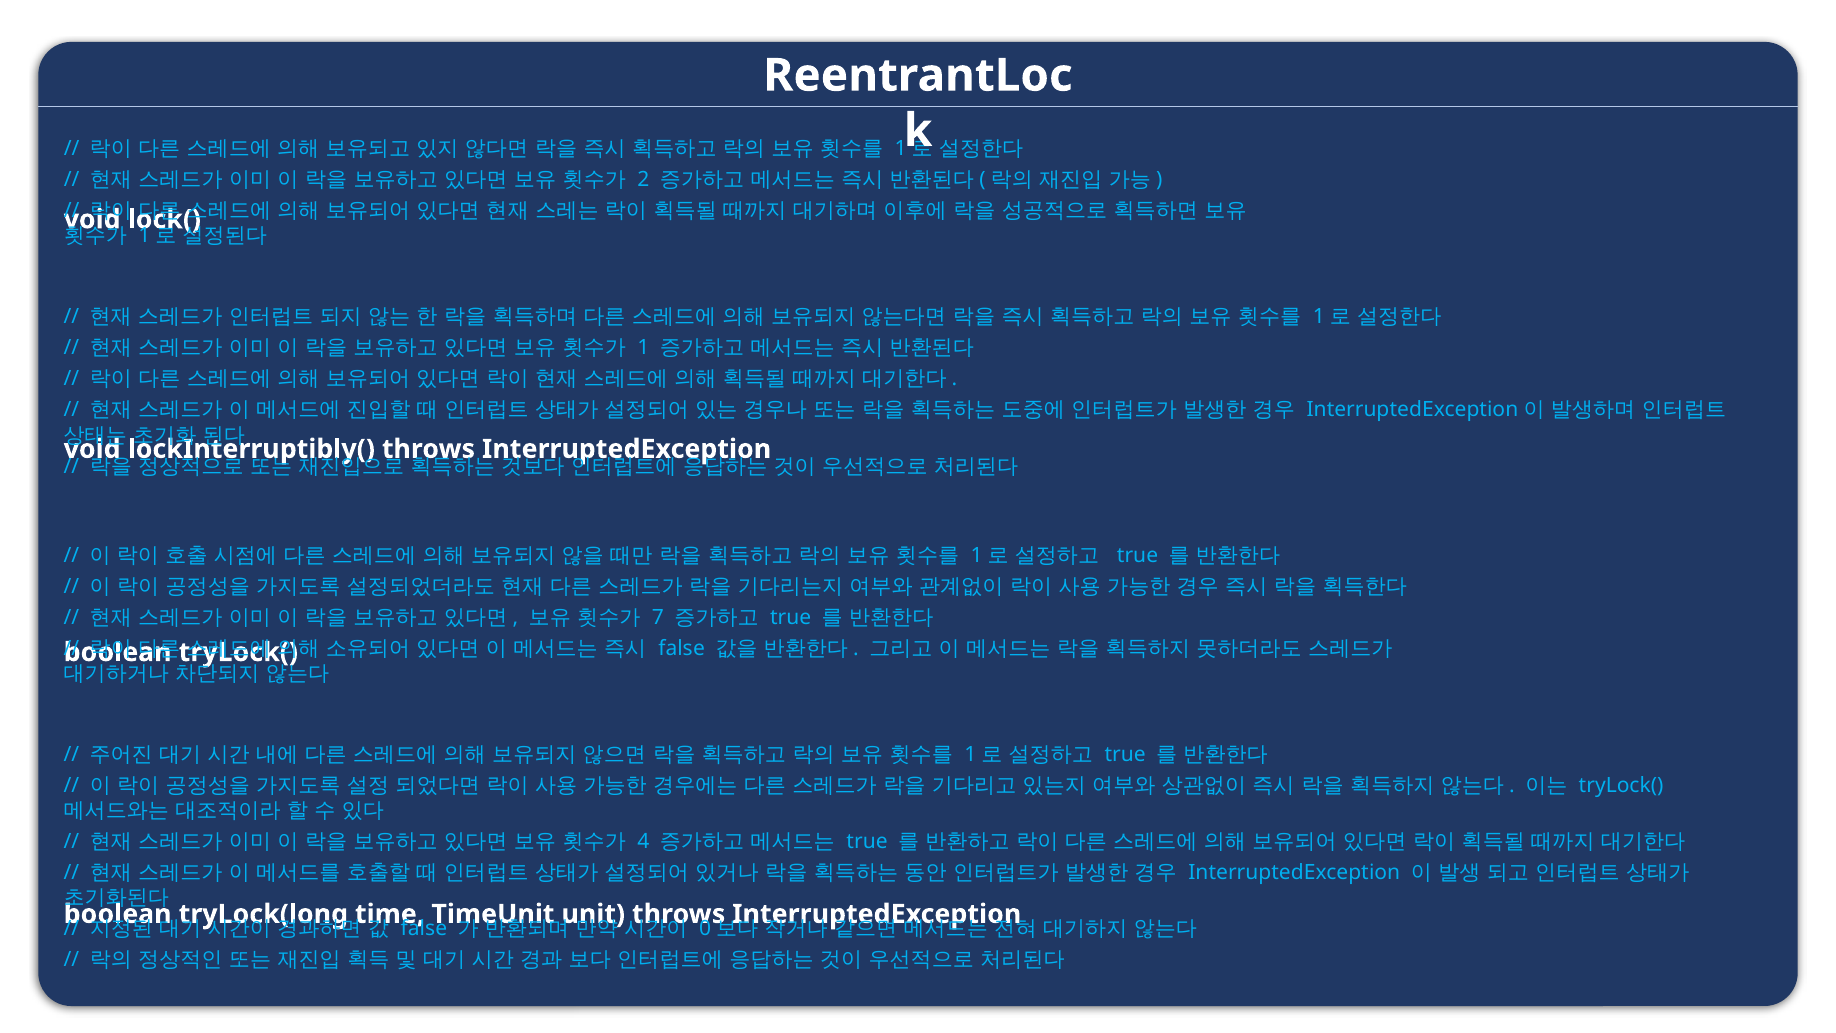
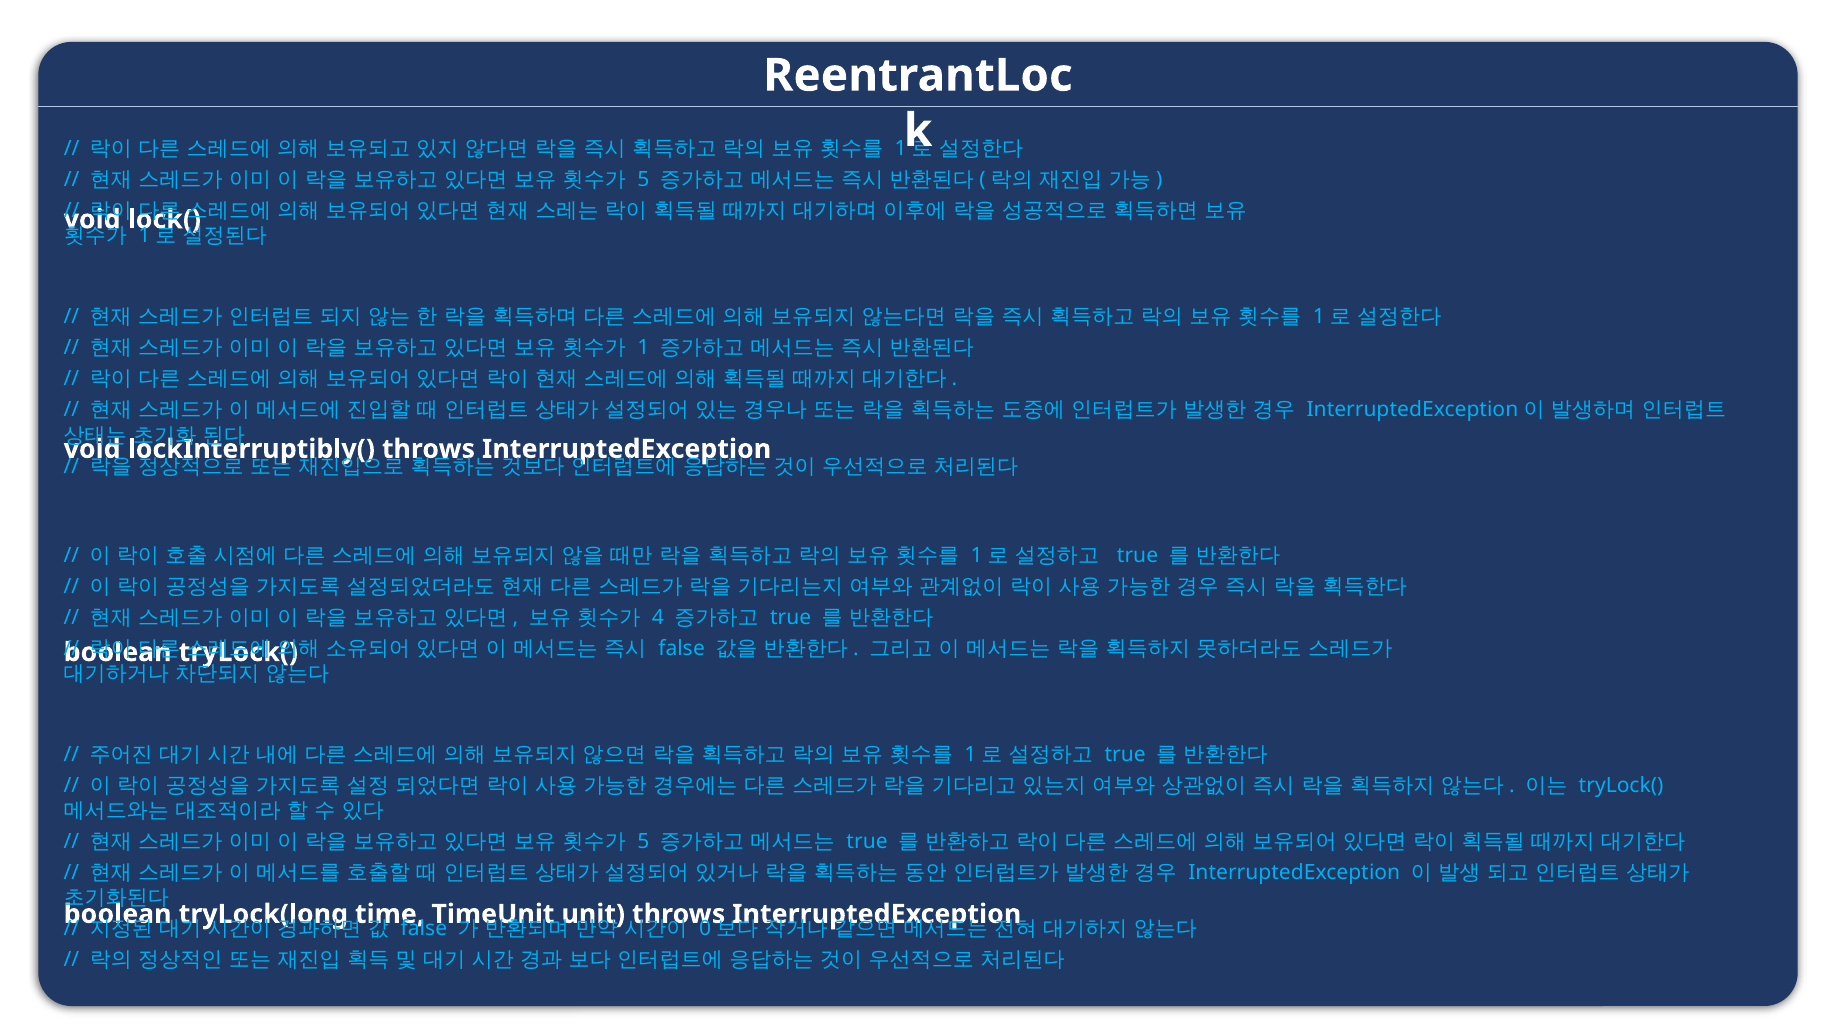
2: 2 -> 5 (643, 180)
7: 7 -> 4 (658, 618)
4: 4 -> 5 (643, 841)
